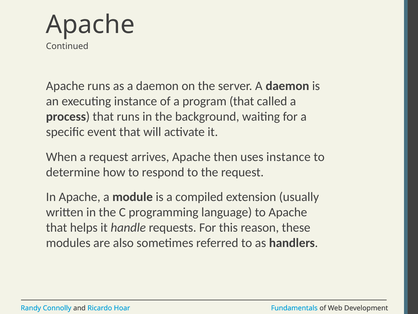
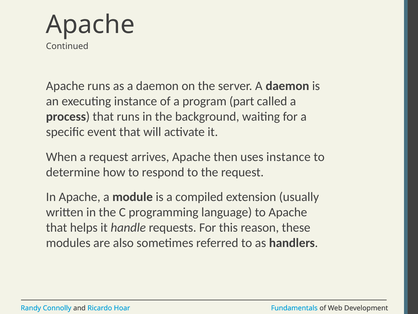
program that: that -> part (242, 101)
